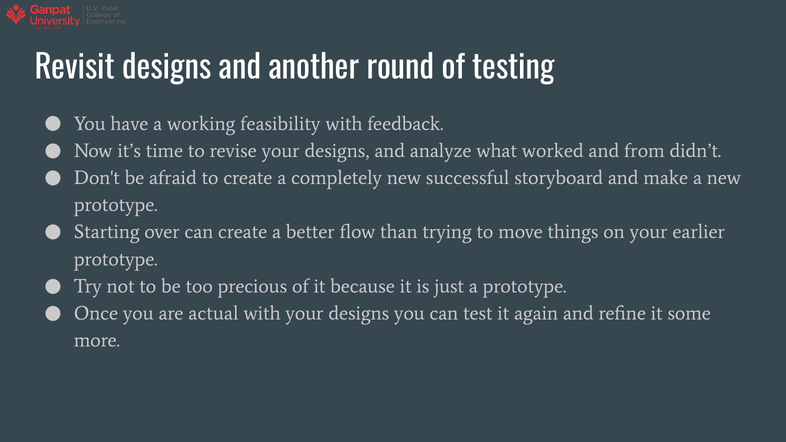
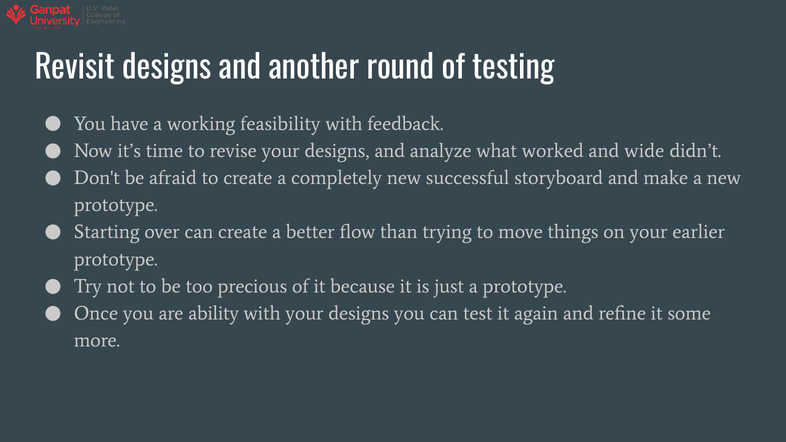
from: from -> wide (644, 151)
actual: actual -> ability (214, 313)
